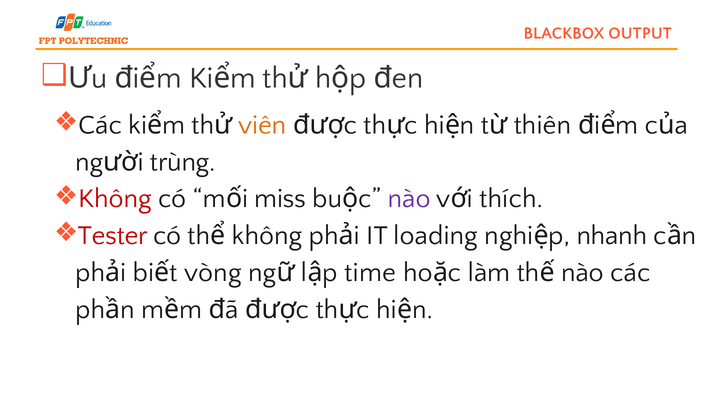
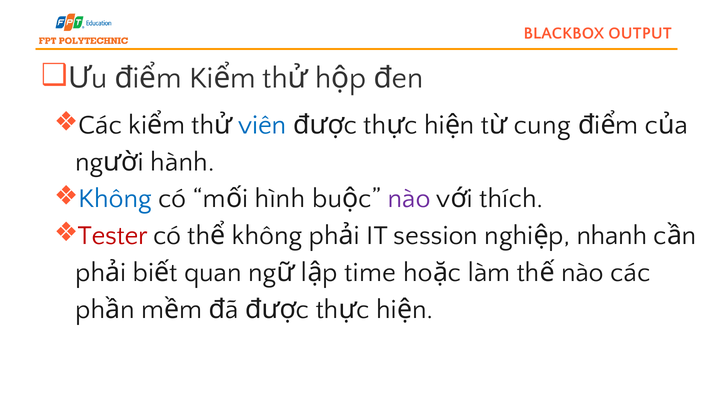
viên colour: orange -> blue (262, 125)
thiên: thiên -> cung (542, 125)
trùng: trùng -> hành (182, 162)
Không colour: red -> blue (115, 199)
miss: miss -> hình (280, 199)
loading: loading -> session (436, 236)
vòng: vòng -> quan (213, 272)
